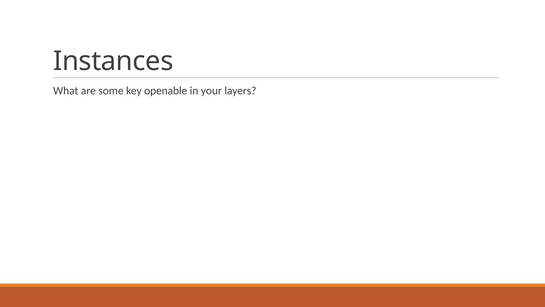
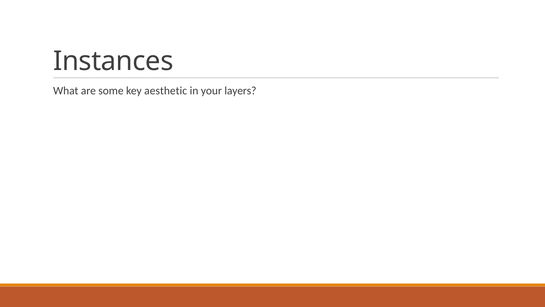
openable: openable -> aesthetic (166, 91)
